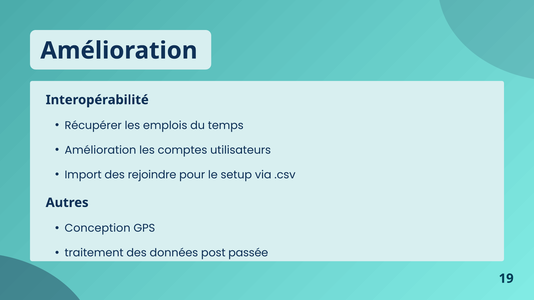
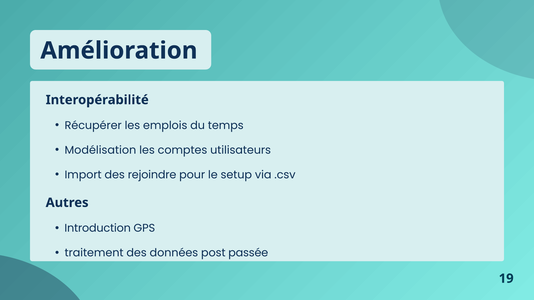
Amélioration: Amélioration -> Modélisation (100, 150)
Conception: Conception -> Introduction (98, 229)
